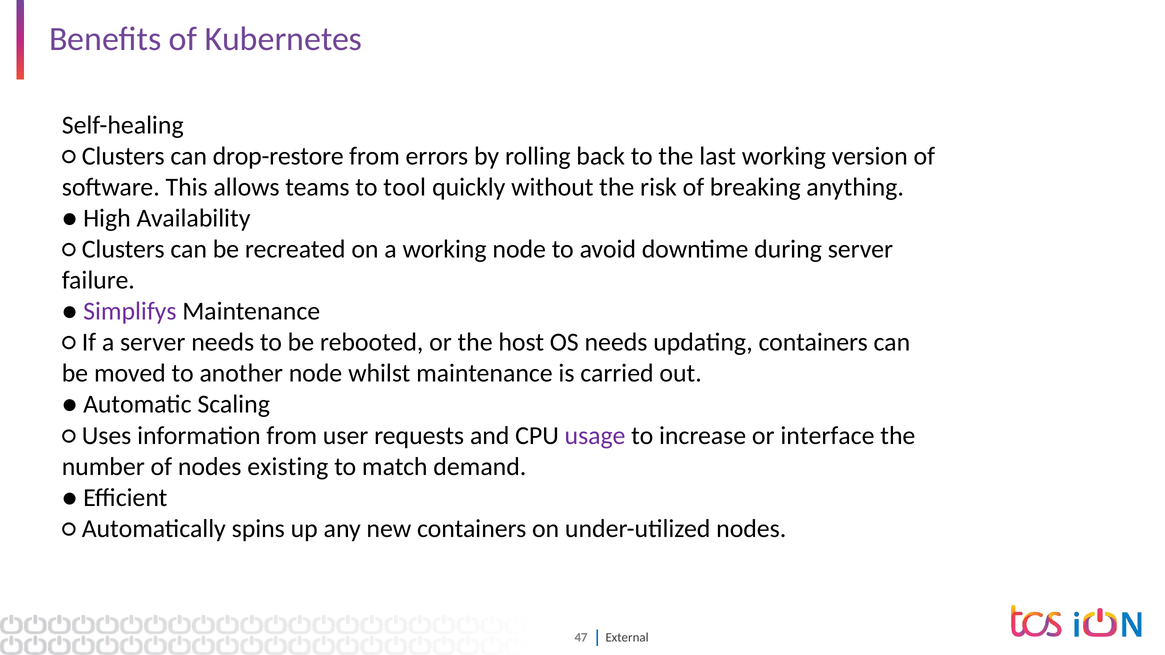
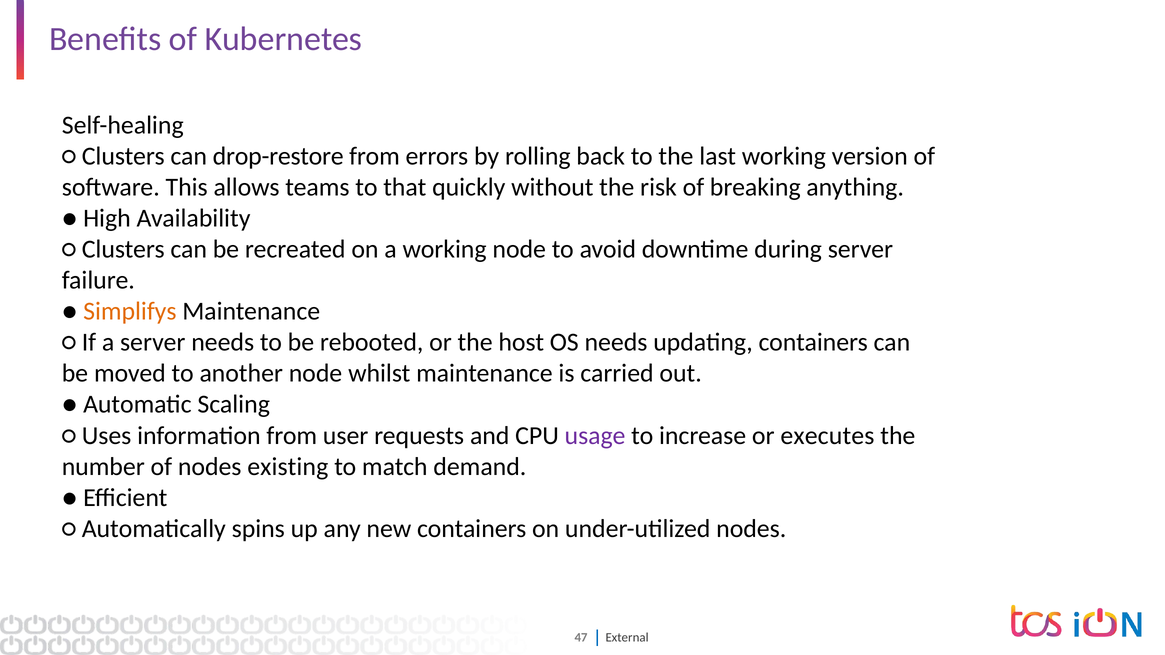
tool: tool -> that (405, 187)
Simplifys colour: purple -> orange (130, 312)
interface: interface -> executes (827, 436)
